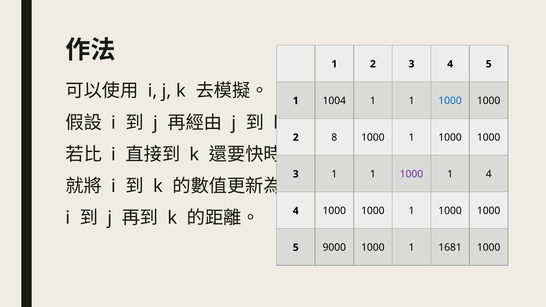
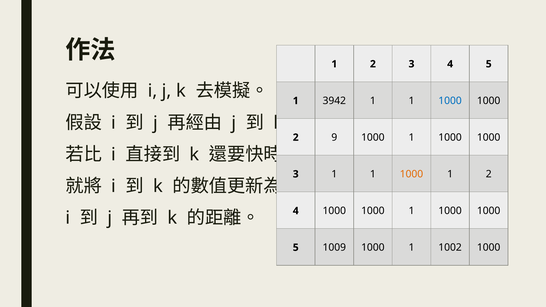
1004: 1004 -> 3942 (334, 101)
8: 8 -> 9 (334, 137)
1000 colour: purple -> orange (411, 174)
4: 4 -> 2 (489, 174)
9000: 9000 -> 1009 (334, 248)
1681: 1681 -> 1002 (450, 248)
